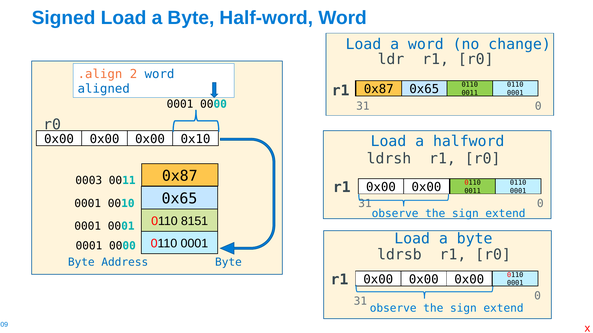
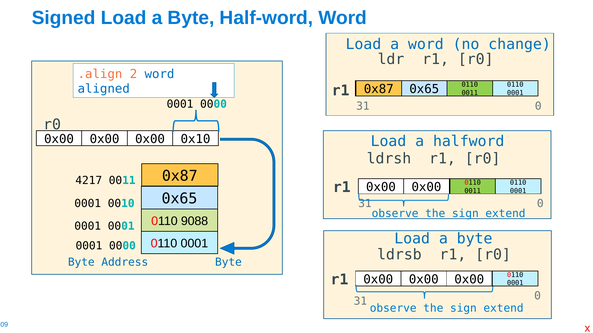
0003: 0003 -> 4217 (89, 181)
8151: 8151 -> 9088 (195, 221)
